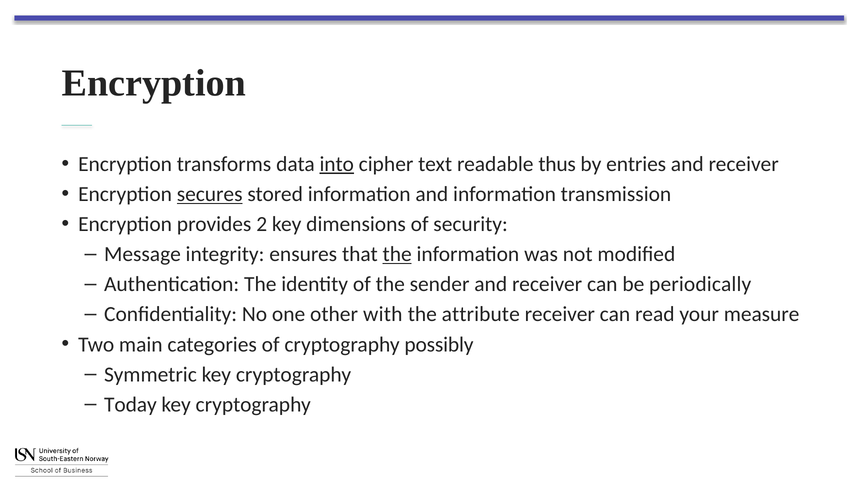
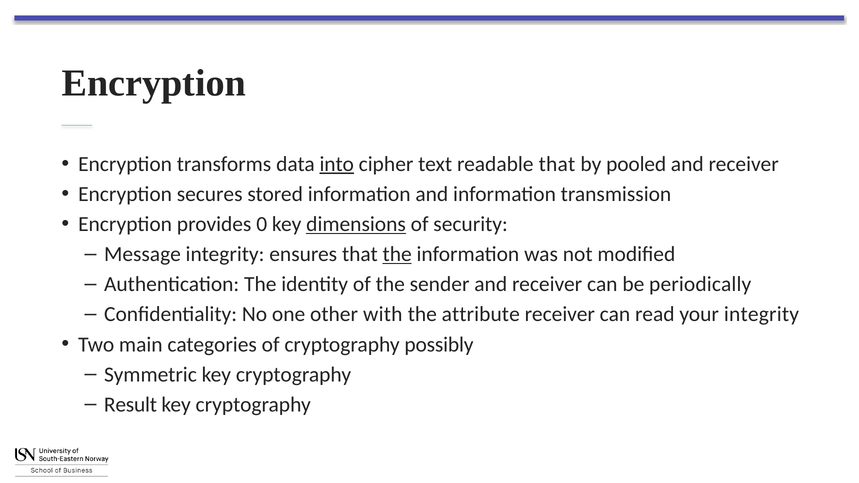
readable thus: thus -> that (557, 164)
entries: entries -> pooled (636, 164)
secures underline: present -> none (210, 194)
2: 2 -> 0 (262, 224)
dimensions underline: none -> present (356, 224)
your measure: measure -> integrity (761, 315)
Today: Today -> Result (130, 405)
